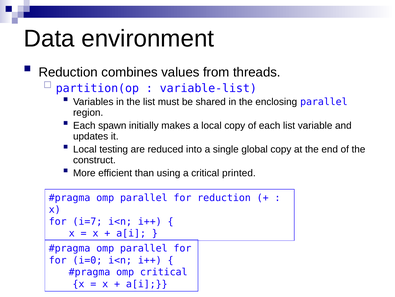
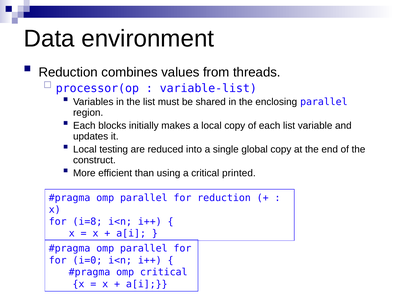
partition(op: partition(op -> processor(op (97, 88)
spawn: spawn -> blocks (112, 125)
i=7: i=7 -> i=8 (87, 221)
